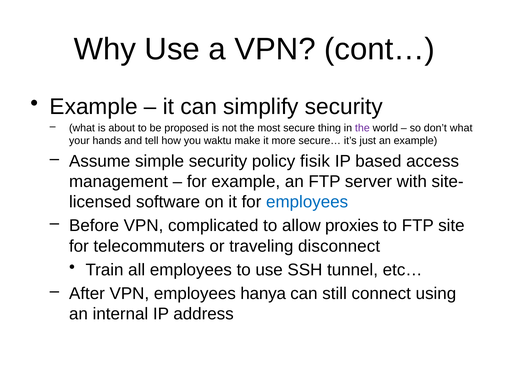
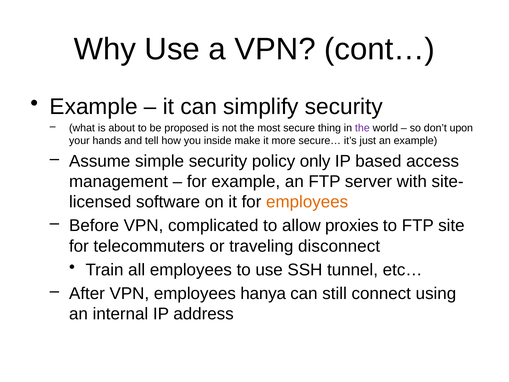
don’t what: what -> upon (461, 128)
waktu: waktu -> inside (218, 141)
fisik: fisik -> only (315, 161)
employees colour: blue -> orange (307, 202)
